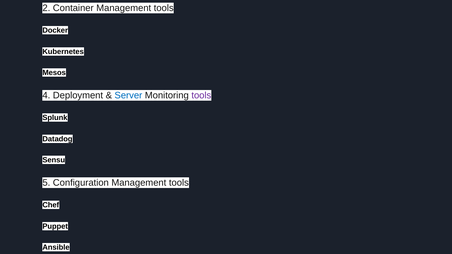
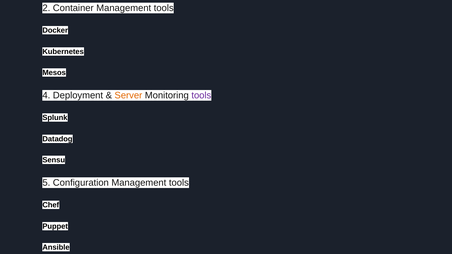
Server colour: blue -> orange (128, 96)
